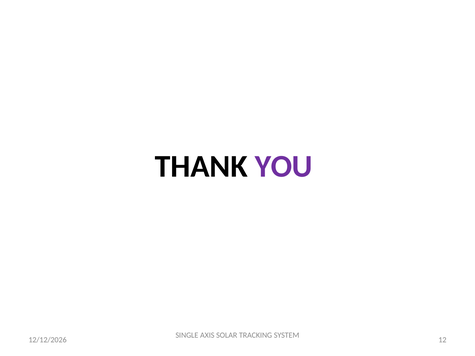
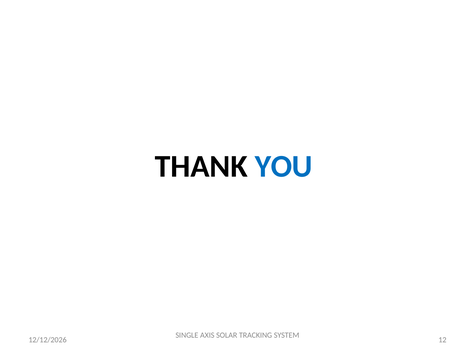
YOU colour: purple -> blue (284, 166)
